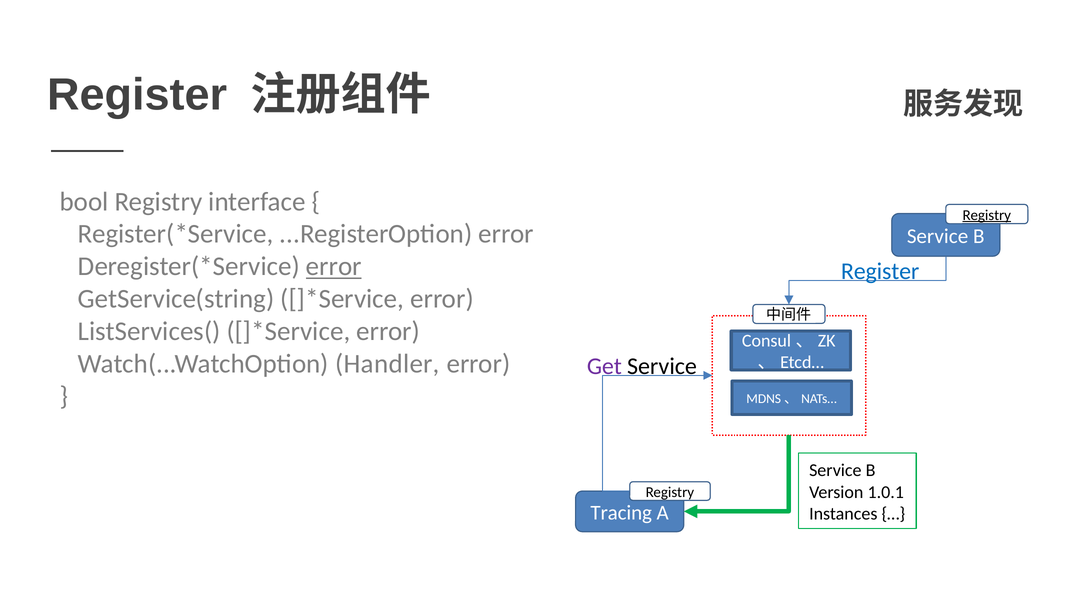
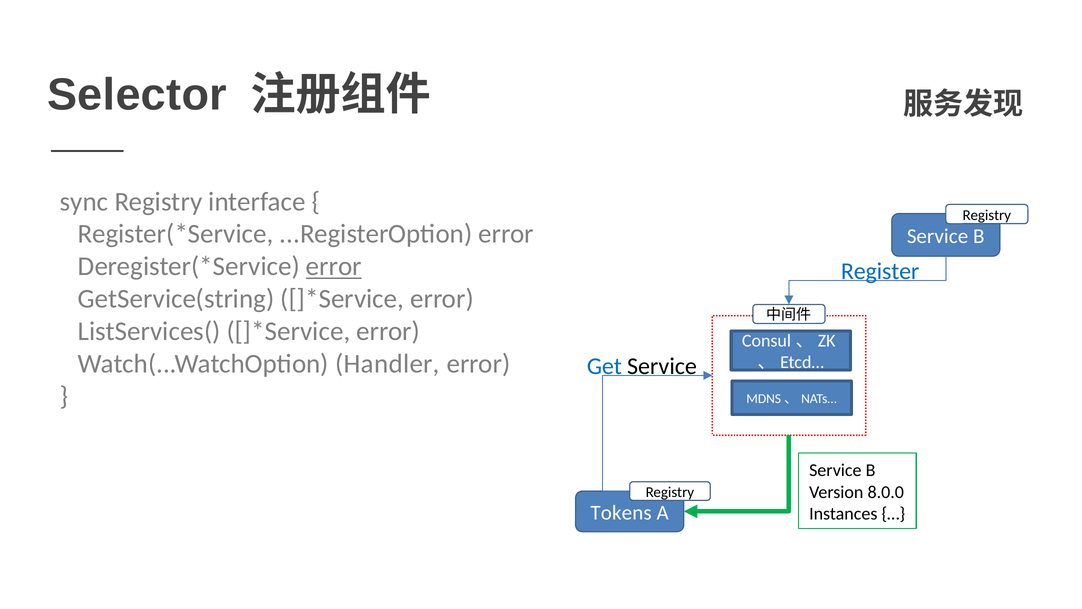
Register: Register -> Selector (137, 95)
bool: bool -> sync (84, 201)
Registry underline: present -> none (987, 215)
Get colour: purple -> blue (604, 366)
1.0.1: 1.0.1 -> 8.0.0 (886, 492)
Tracing: Tracing -> Tokens (621, 513)
